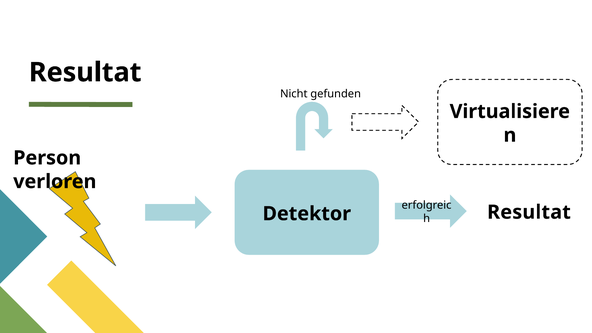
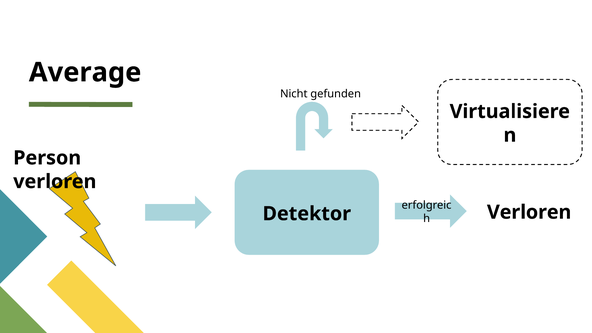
Resultat: Resultat -> Average (85, 72)
Resultat: Resultat -> Verloren (529, 212)
